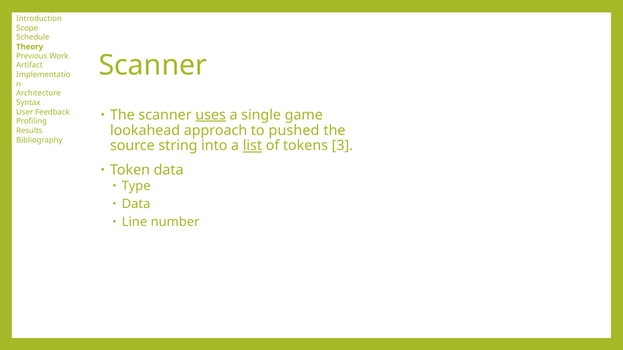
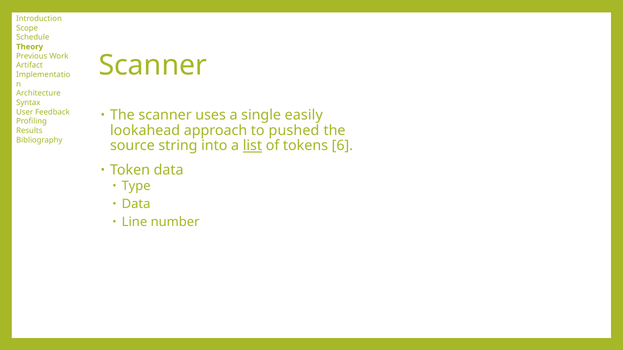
uses underline: present -> none (211, 115)
game: game -> easily (304, 115)
3: 3 -> 6 (342, 146)
